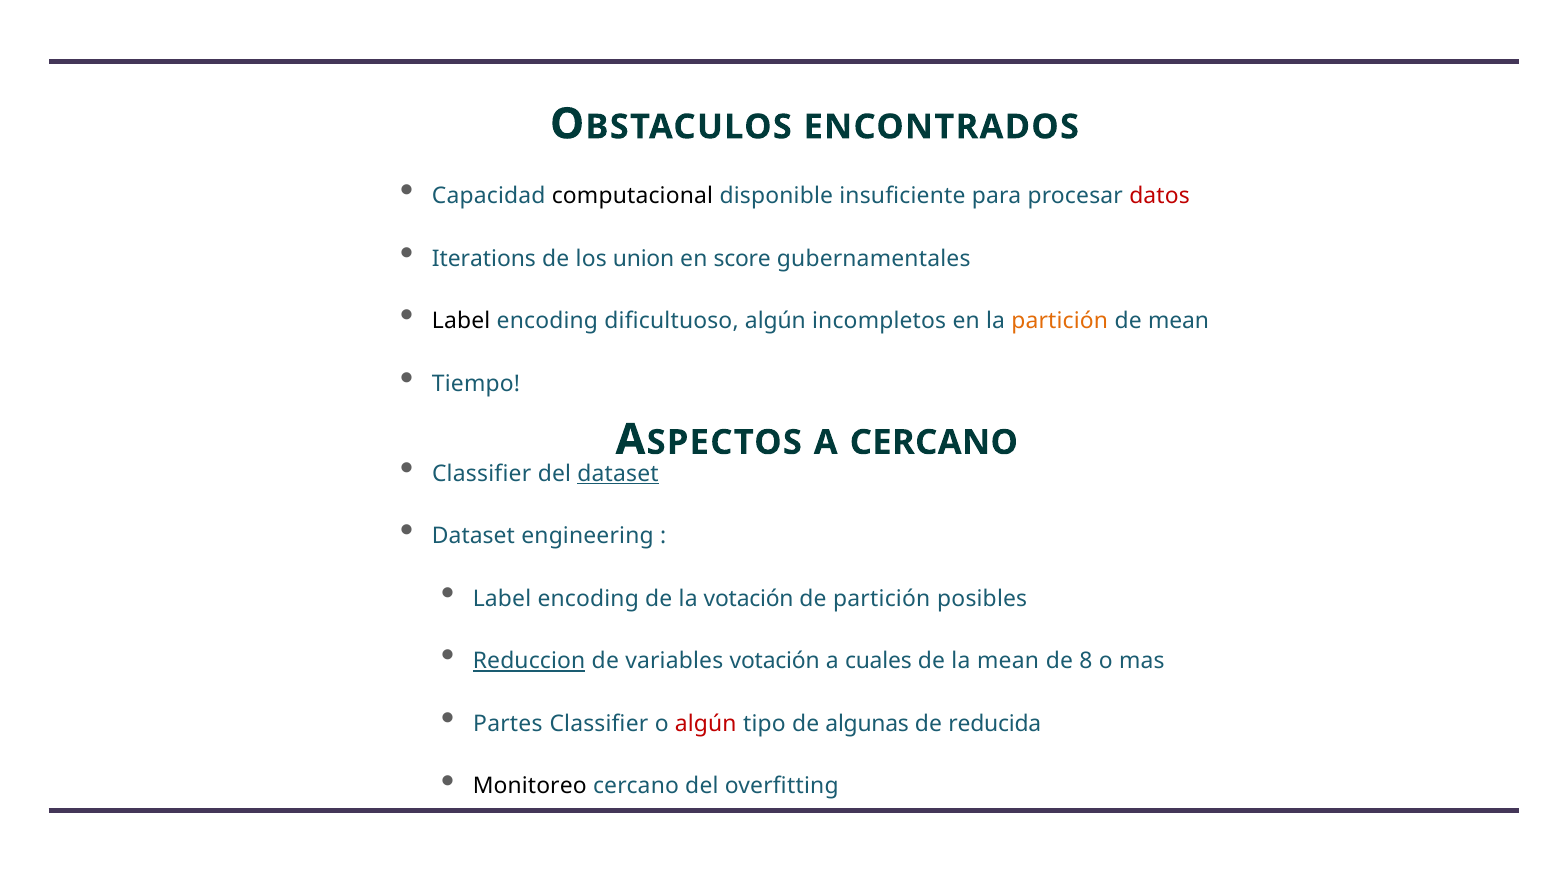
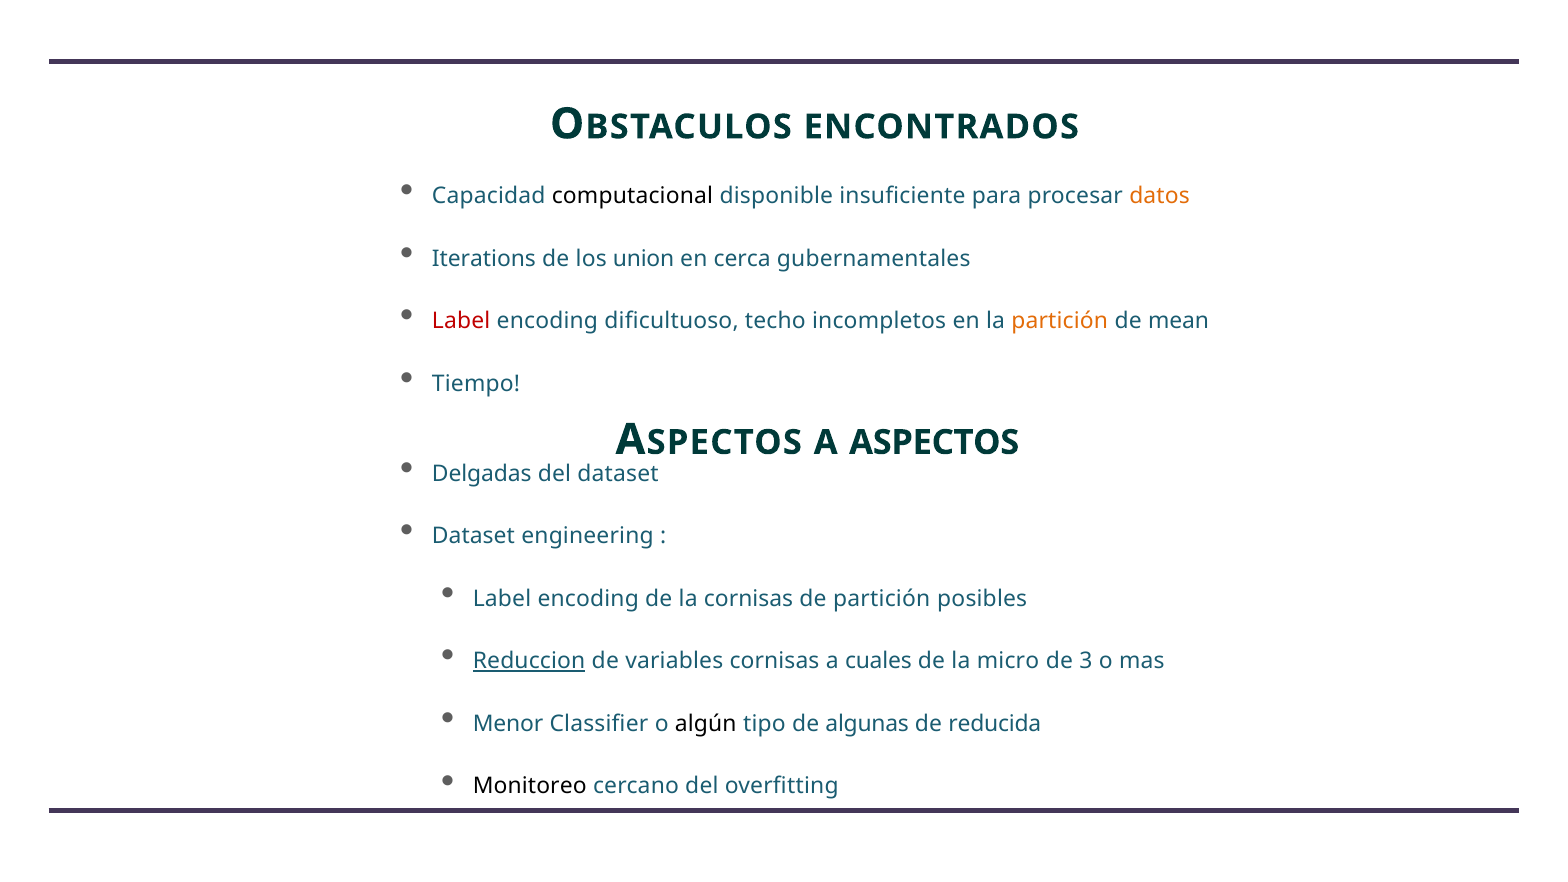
datos colour: red -> orange (1160, 196)
score: score -> cerca (742, 259)
Label colour: black -> red (461, 321)
dificultuoso algún: algún -> techo (775, 321)
A CERCANO: CERCANO -> ASPECTOS (934, 442)
Classifier: Classifier -> Delgadas (482, 473)
dataset underline: present -> none (618, 473)
la votación: votación -> cornisas (749, 599)
variables votación: votación -> cornisas (775, 661)
la mean: mean -> micro (1008, 661)
8: 8 -> 3 (1086, 661)
Partes: Partes -> Menor (508, 724)
algún colour: red -> black (706, 724)
